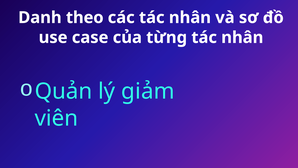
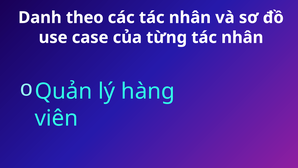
giảm: giảm -> hàng (148, 91)
